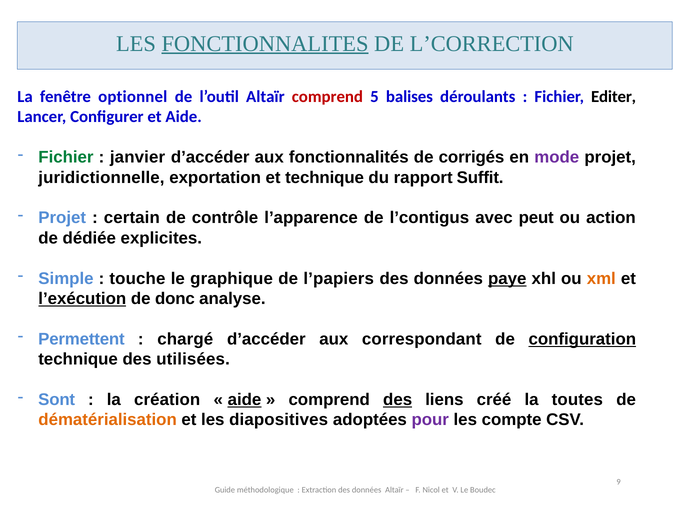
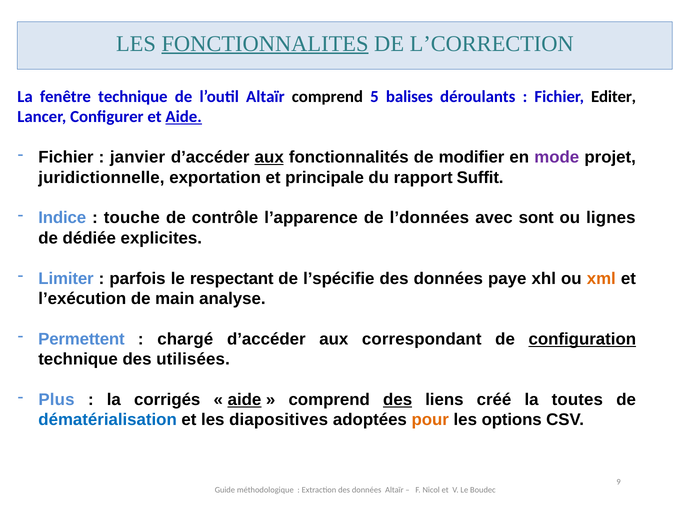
fenêtre optionnel: optionnel -> technique (133, 97)
comprend colour: red -> black (327, 97)
Aide underline: none -> present (184, 117)
Fichier colour: green -> black (66, 157)
aux underline: none -> present (269, 157)
corrigés: corrigés -> modifier (472, 157)
et technique: technique -> principale (325, 178)
Projet: Projet -> Indice (62, 218)
certain: certain -> touche (132, 218)
l’contigus: l’contigus -> l’données (429, 218)
peut: peut -> sont (536, 218)
action: action -> lignes (611, 218)
Simple: Simple -> Limiter (66, 279)
touche: touche -> parfois (138, 279)
graphique: graphique -> respectant (232, 279)
l’papiers: l’papiers -> l’spécifie (339, 279)
paye underline: present -> none (507, 279)
l’exécution underline: present -> none (82, 299)
donc: donc -> main (175, 299)
Sont: Sont -> Plus (56, 400)
création: création -> corrigés (167, 400)
dématérialisation colour: orange -> blue (108, 420)
pour colour: purple -> orange (430, 420)
compte: compte -> options (512, 420)
